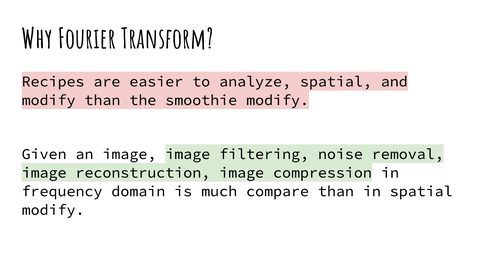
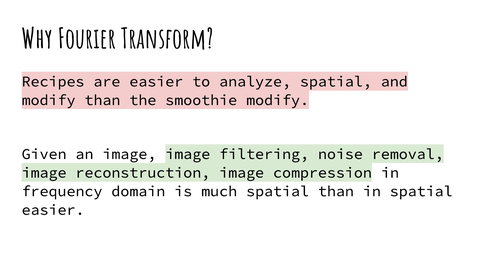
much compare: compare -> spatial (278, 191)
modify: modify -> easier (53, 210)
